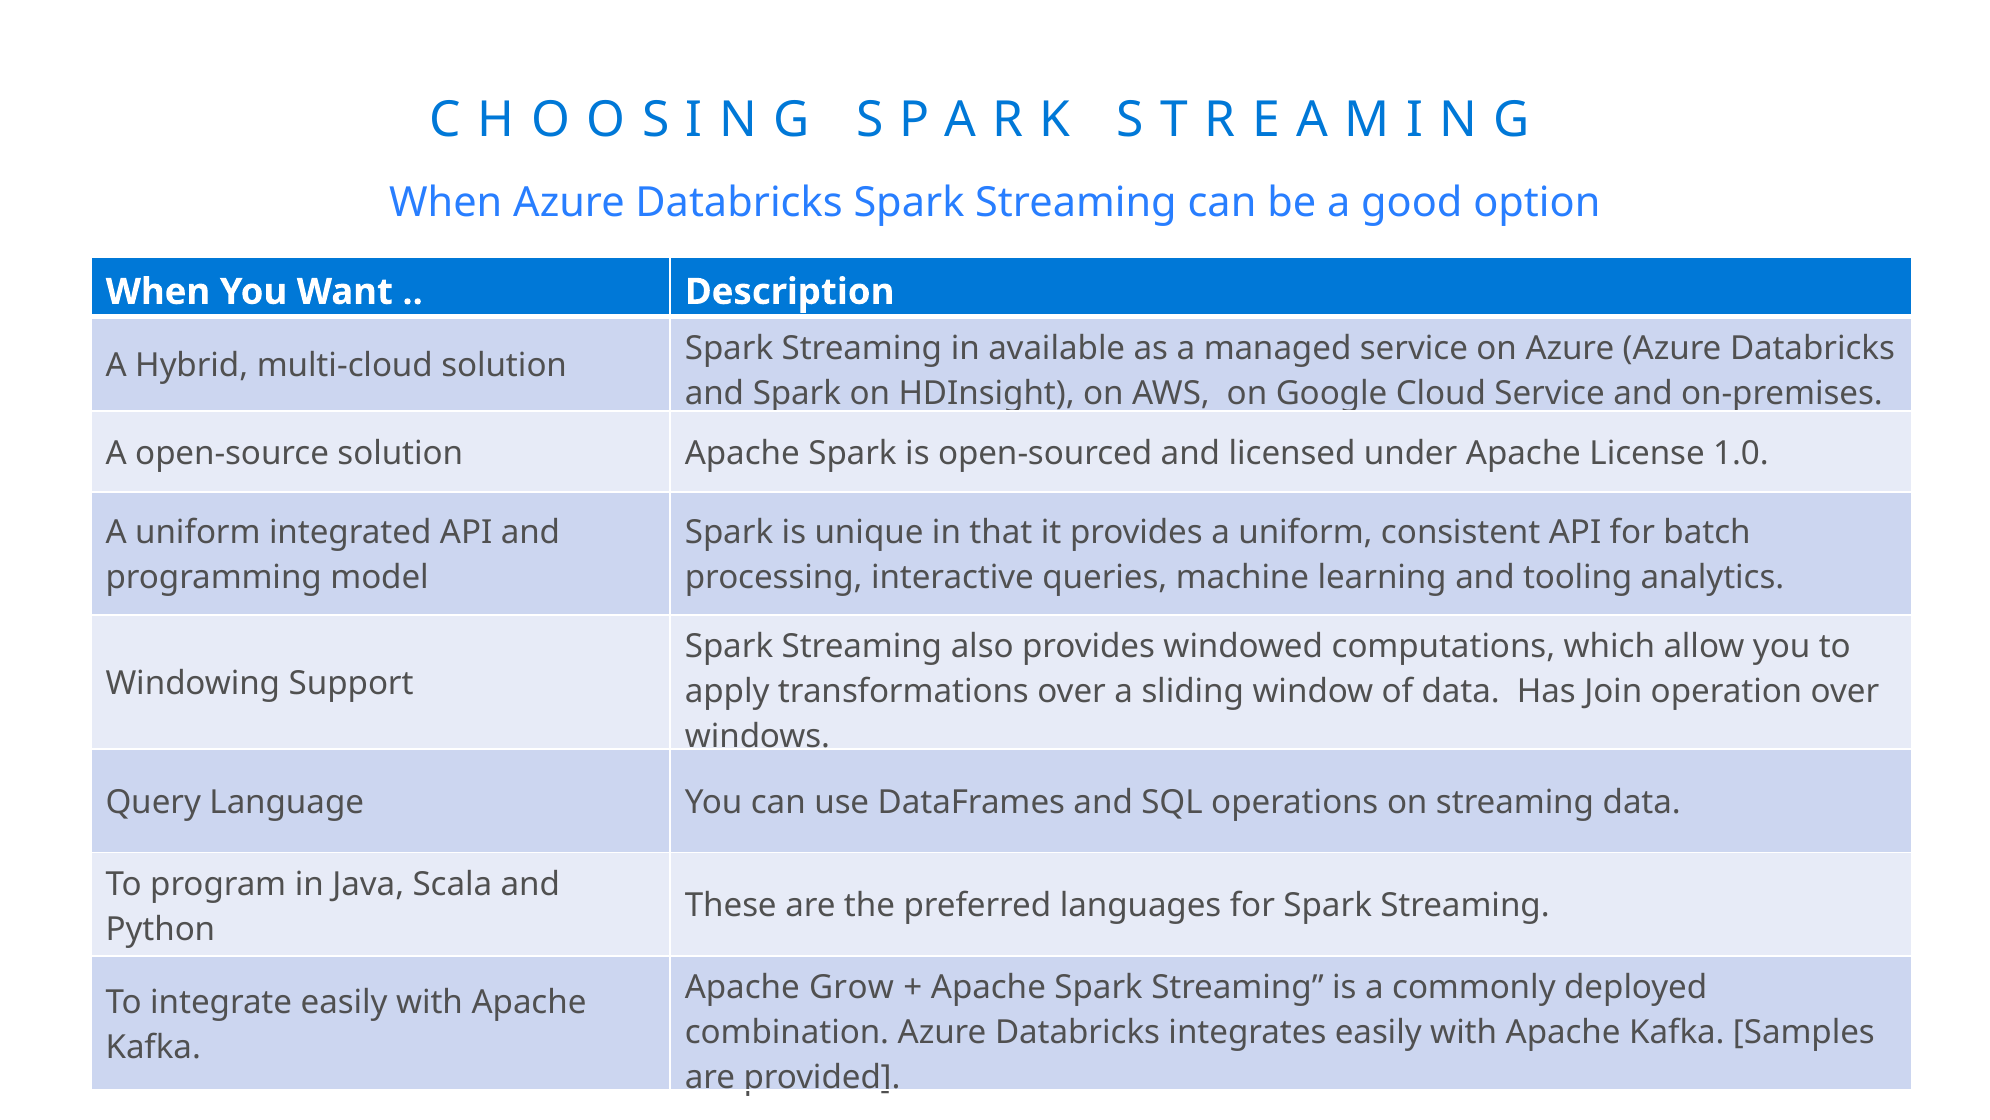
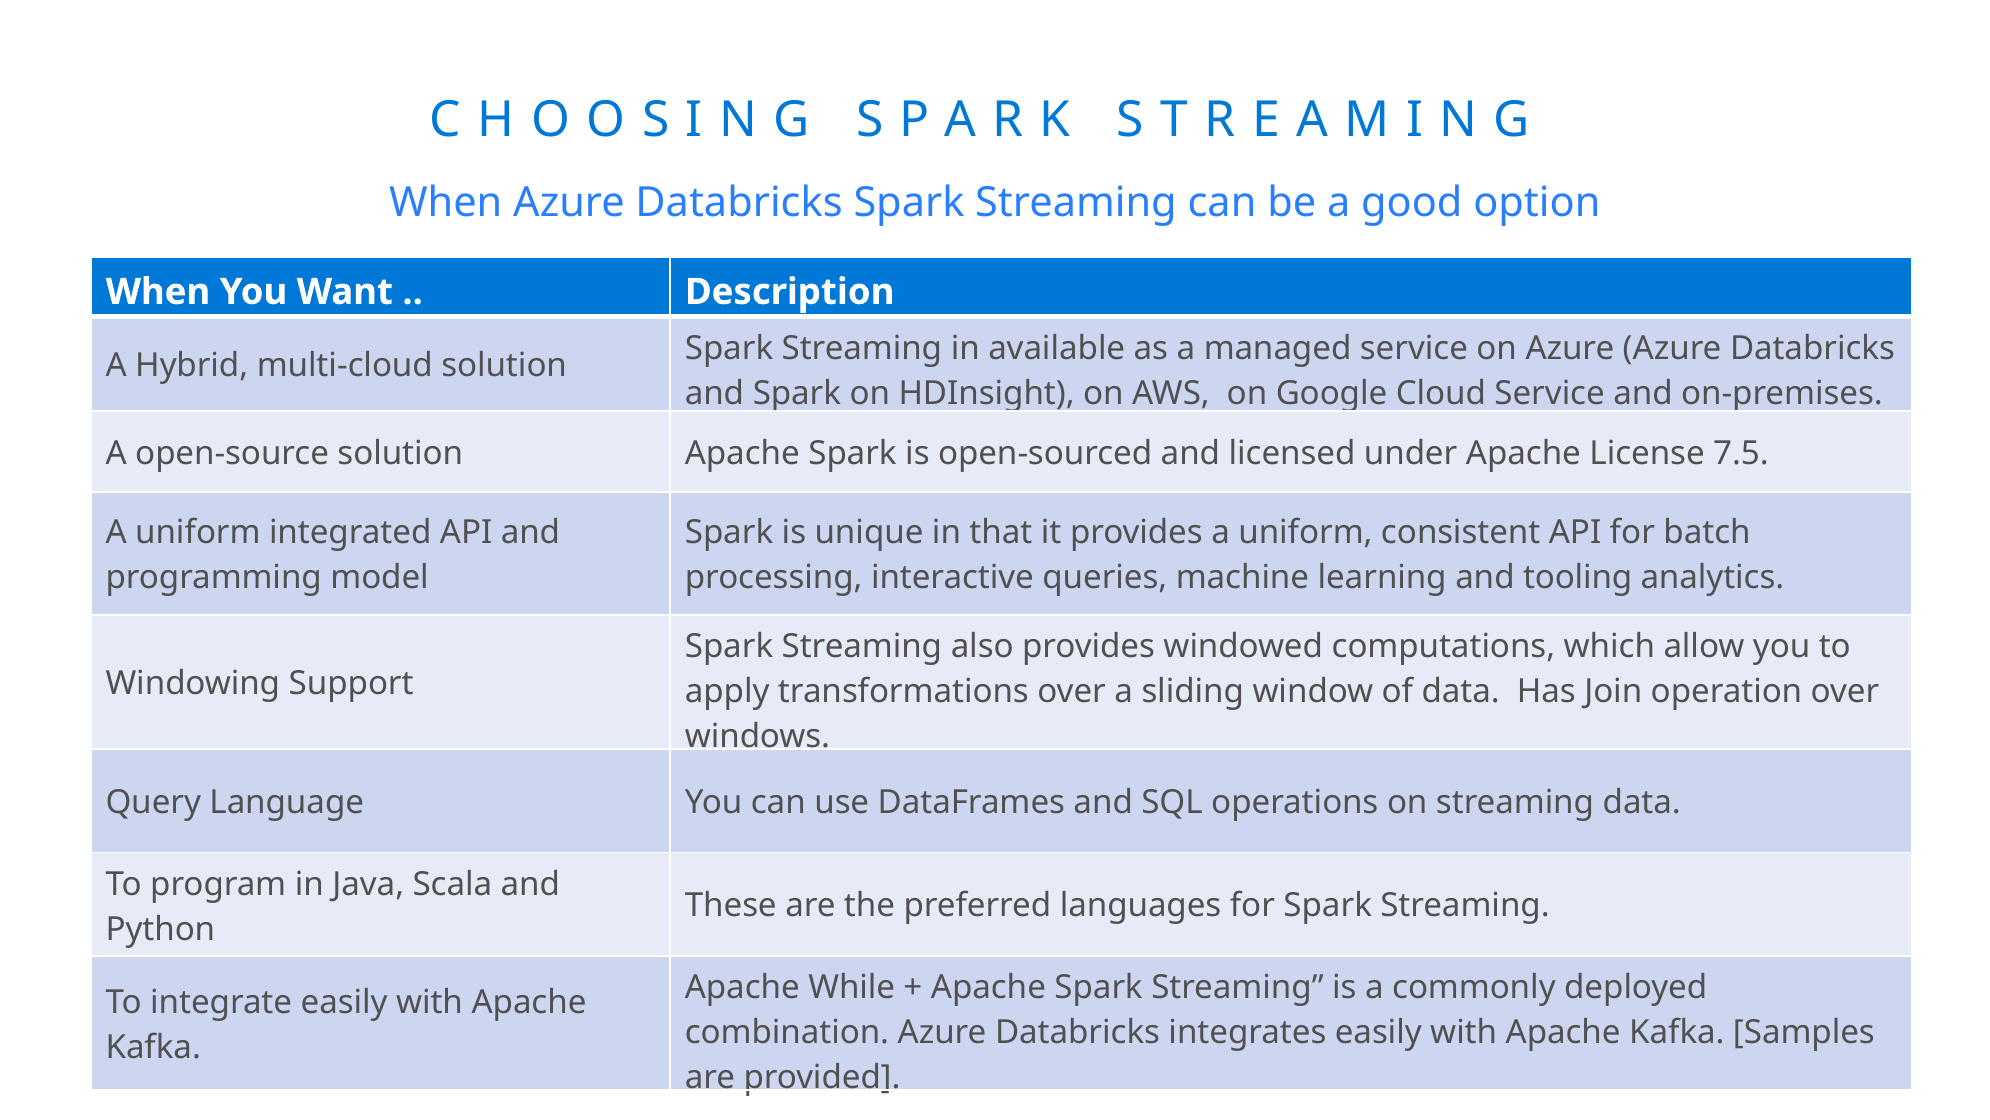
1.0: 1.0 -> 7.5 (1741, 453)
Grow: Grow -> While (852, 987)
